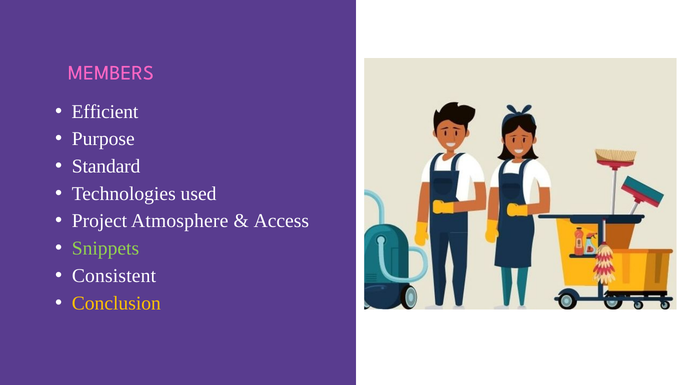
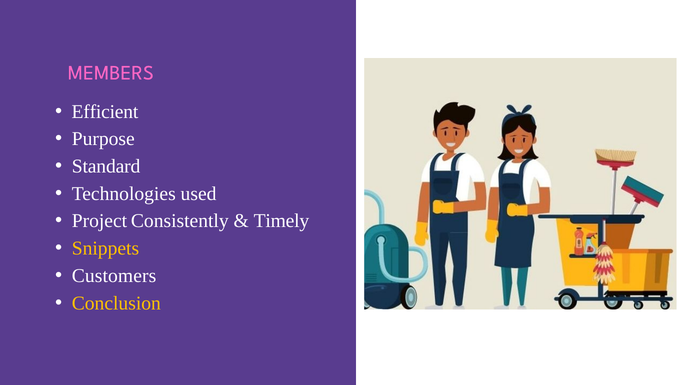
Atmosphere: Atmosphere -> Consistently (180, 221)
Access: Access -> Timely (281, 221)
Snippets colour: light green -> yellow (105, 249)
Consistent: Consistent -> Customers (114, 276)
